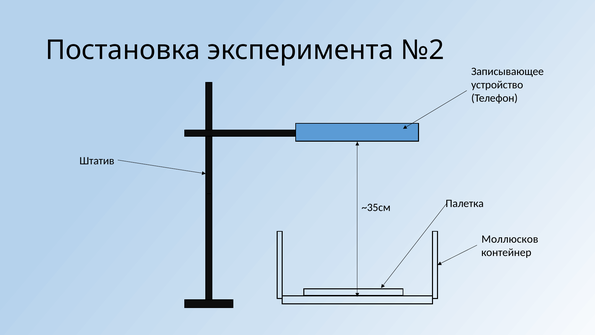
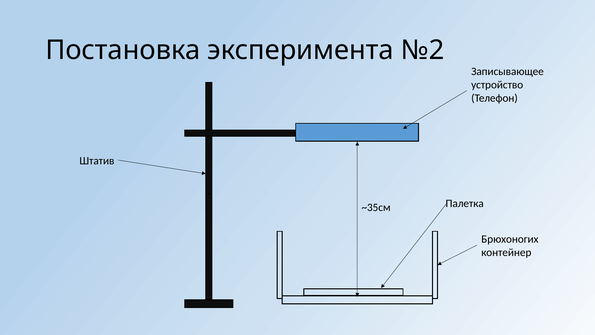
Моллюсков: Моллюсков -> Брюхоногих (510, 239)
